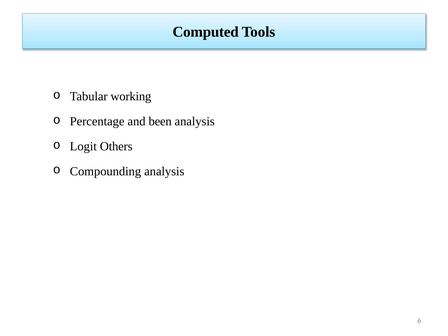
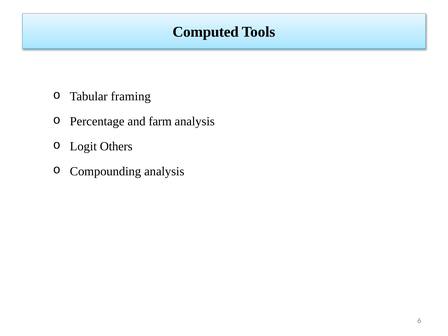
working: working -> framing (131, 96)
been: been -> farm (160, 121)
